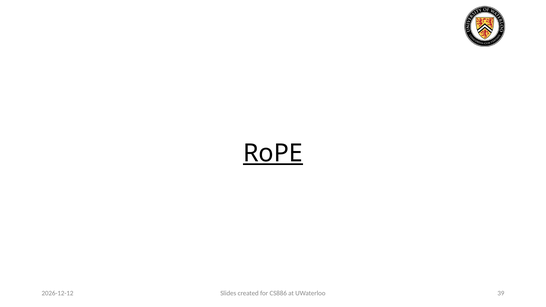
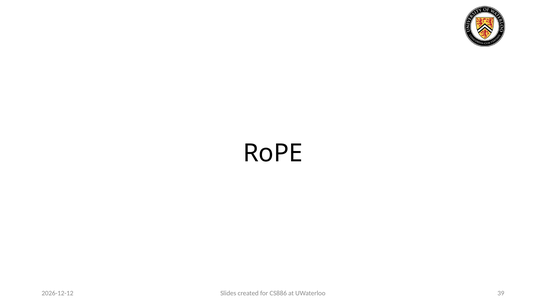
RoPE underline: present -> none (273, 153)
